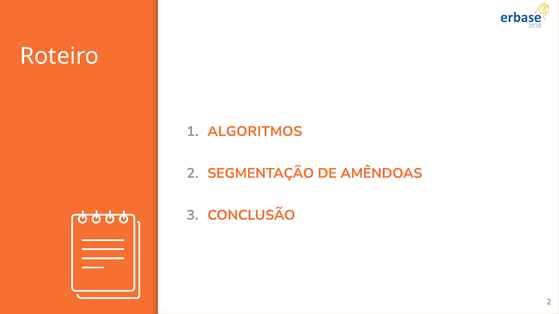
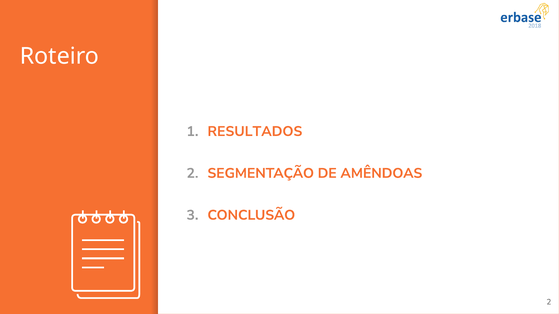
ALGORITMOS: ALGORITMOS -> RESULTADOS (255, 132)
